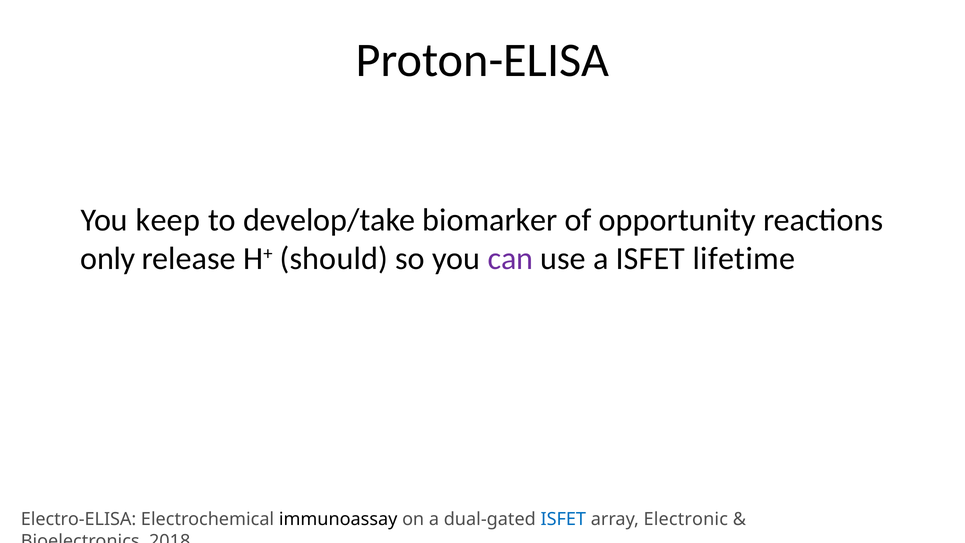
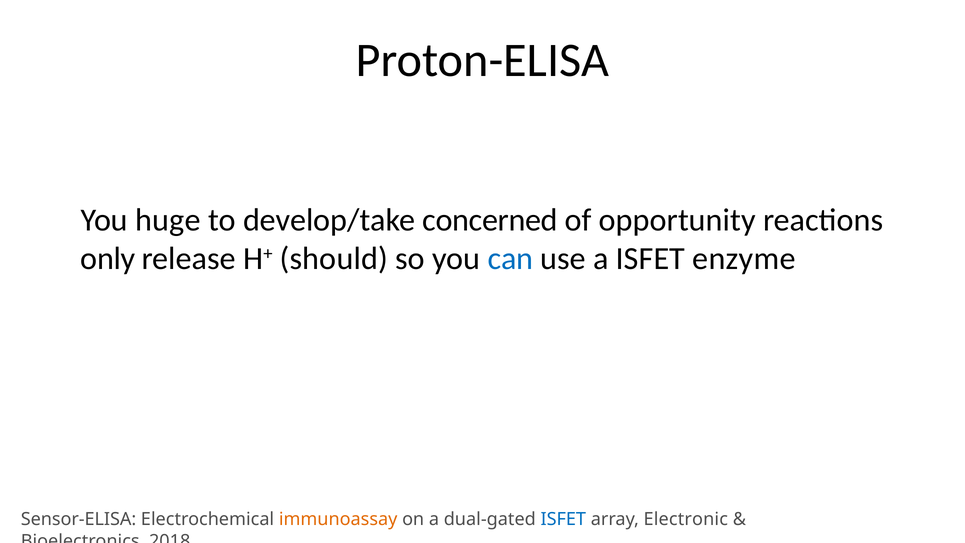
keep: keep -> huge (168, 220)
biomarker: biomarker -> concerned (490, 220)
can colour: purple -> blue (510, 259)
lifetime: lifetime -> enzyme (744, 259)
Electro-ELISA: Electro-ELISA -> Sensor-ELISA (79, 519)
immunoassay colour: black -> orange (338, 519)
